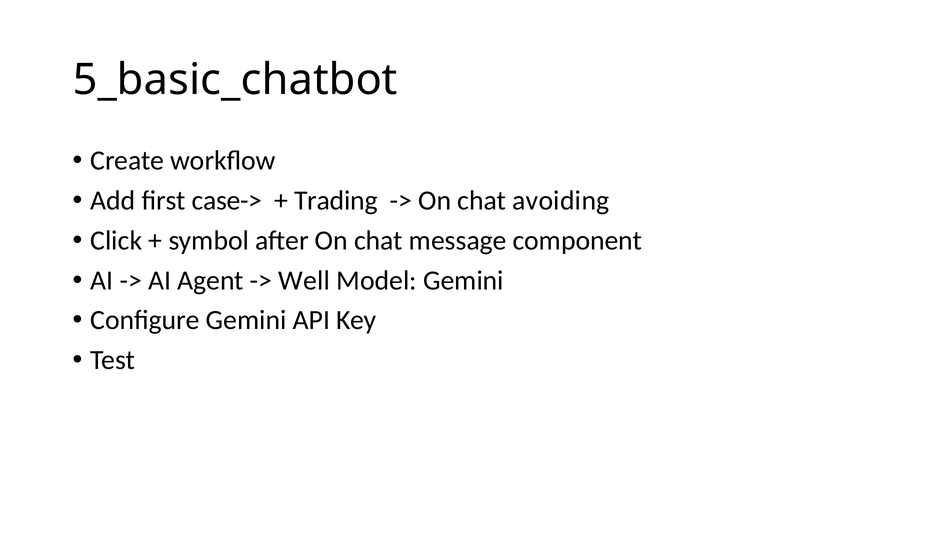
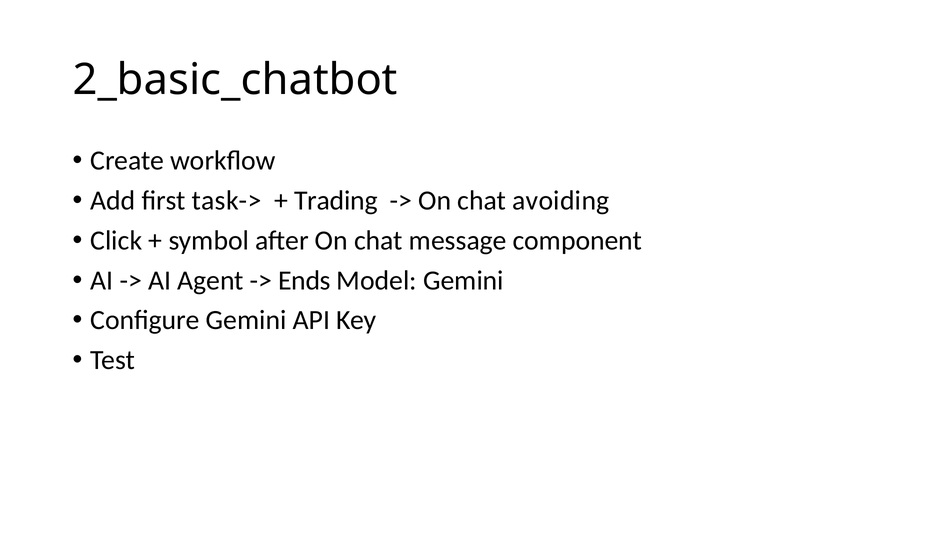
5_basic_chatbot: 5_basic_chatbot -> 2_basic_chatbot (235, 80)
case->: case-> -> task-> (227, 201)
Well: Well -> Ends (304, 281)
